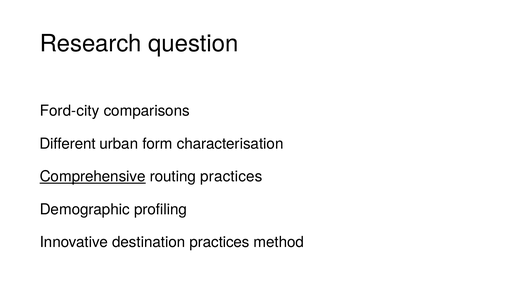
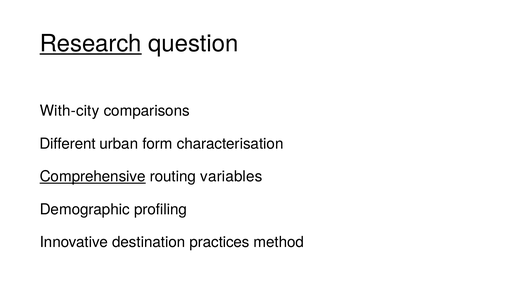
Research underline: none -> present (91, 44)
Ford-city: Ford-city -> With-city (70, 111)
routing practices: practices -> variables (231, 177)
